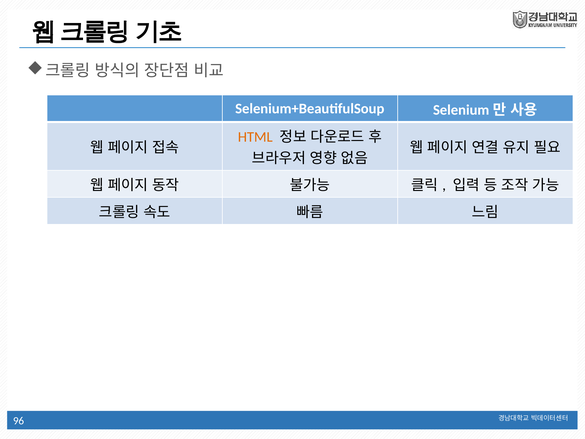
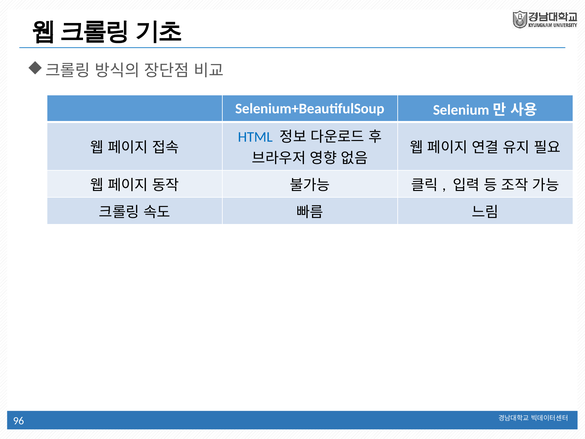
HTML colour: orange -> blue (255, 137)
